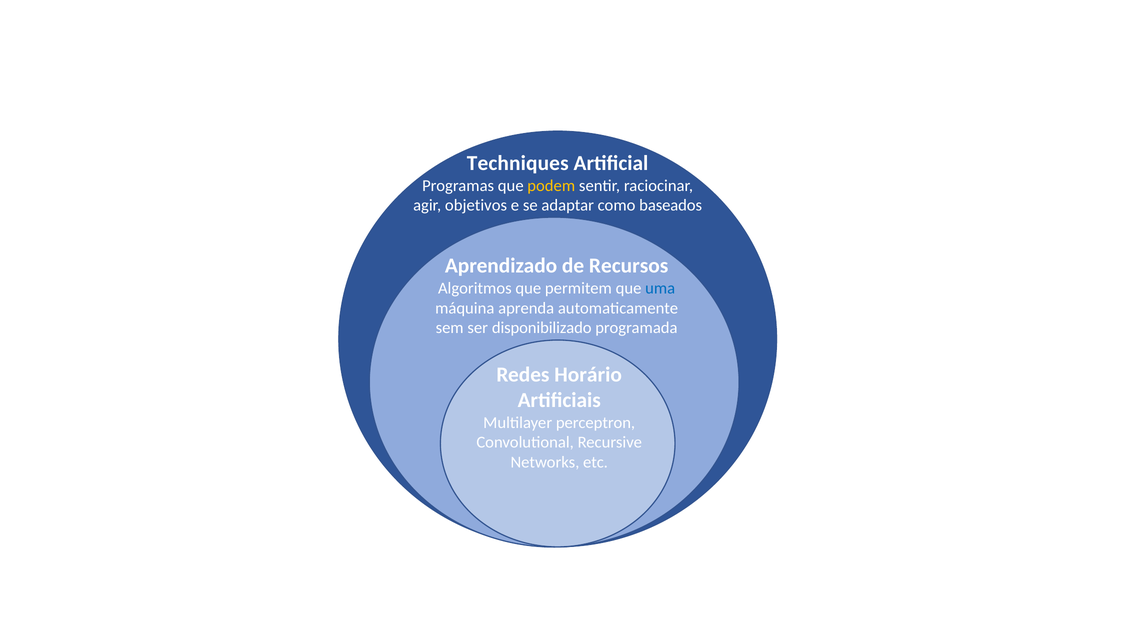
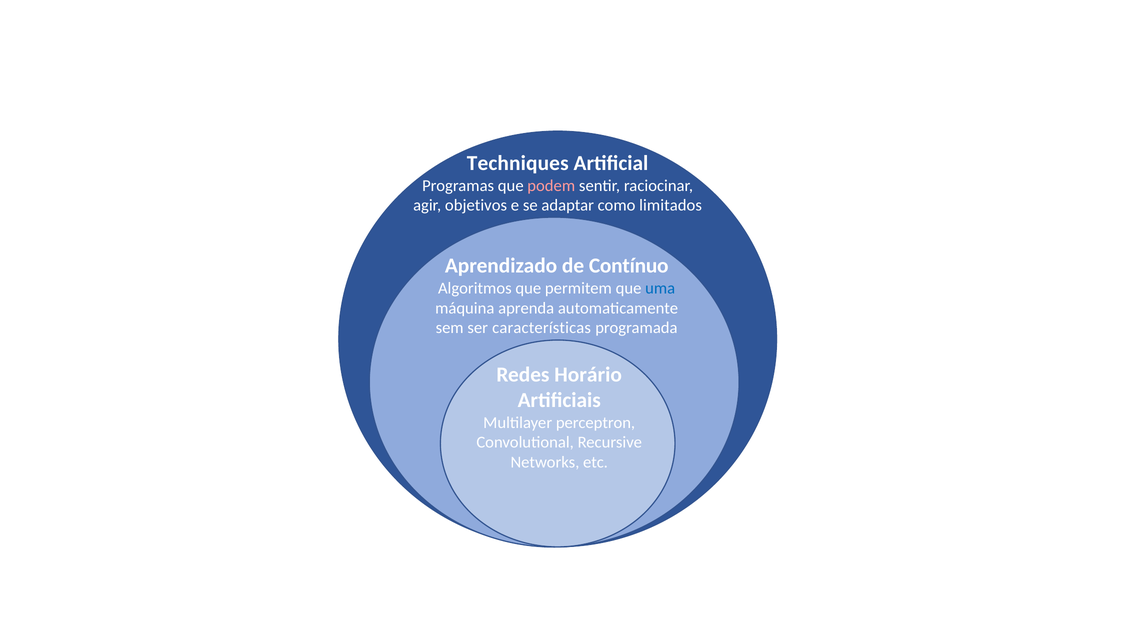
podem colour: yellow -> pink (551, 186)
baseados: baseados -> limitados (671, 206)
Recursos: Recursos -> Contínuo (629, 266)
disponibilizado: disponibilizado -> características (542, 328)
